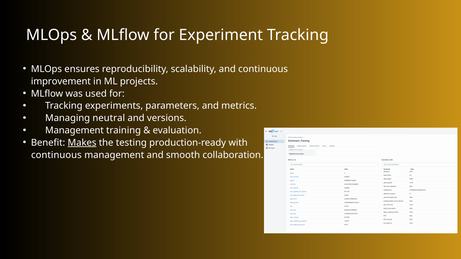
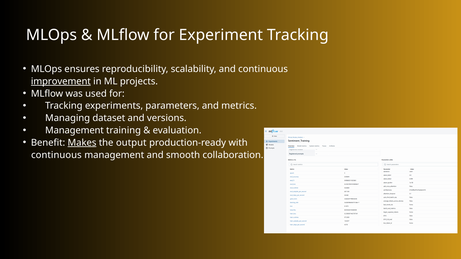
improvement underline: none -> present (61, 81)
neutral: neutral -> dataset (109, 118)
testing: testing -> output (131, 143)
